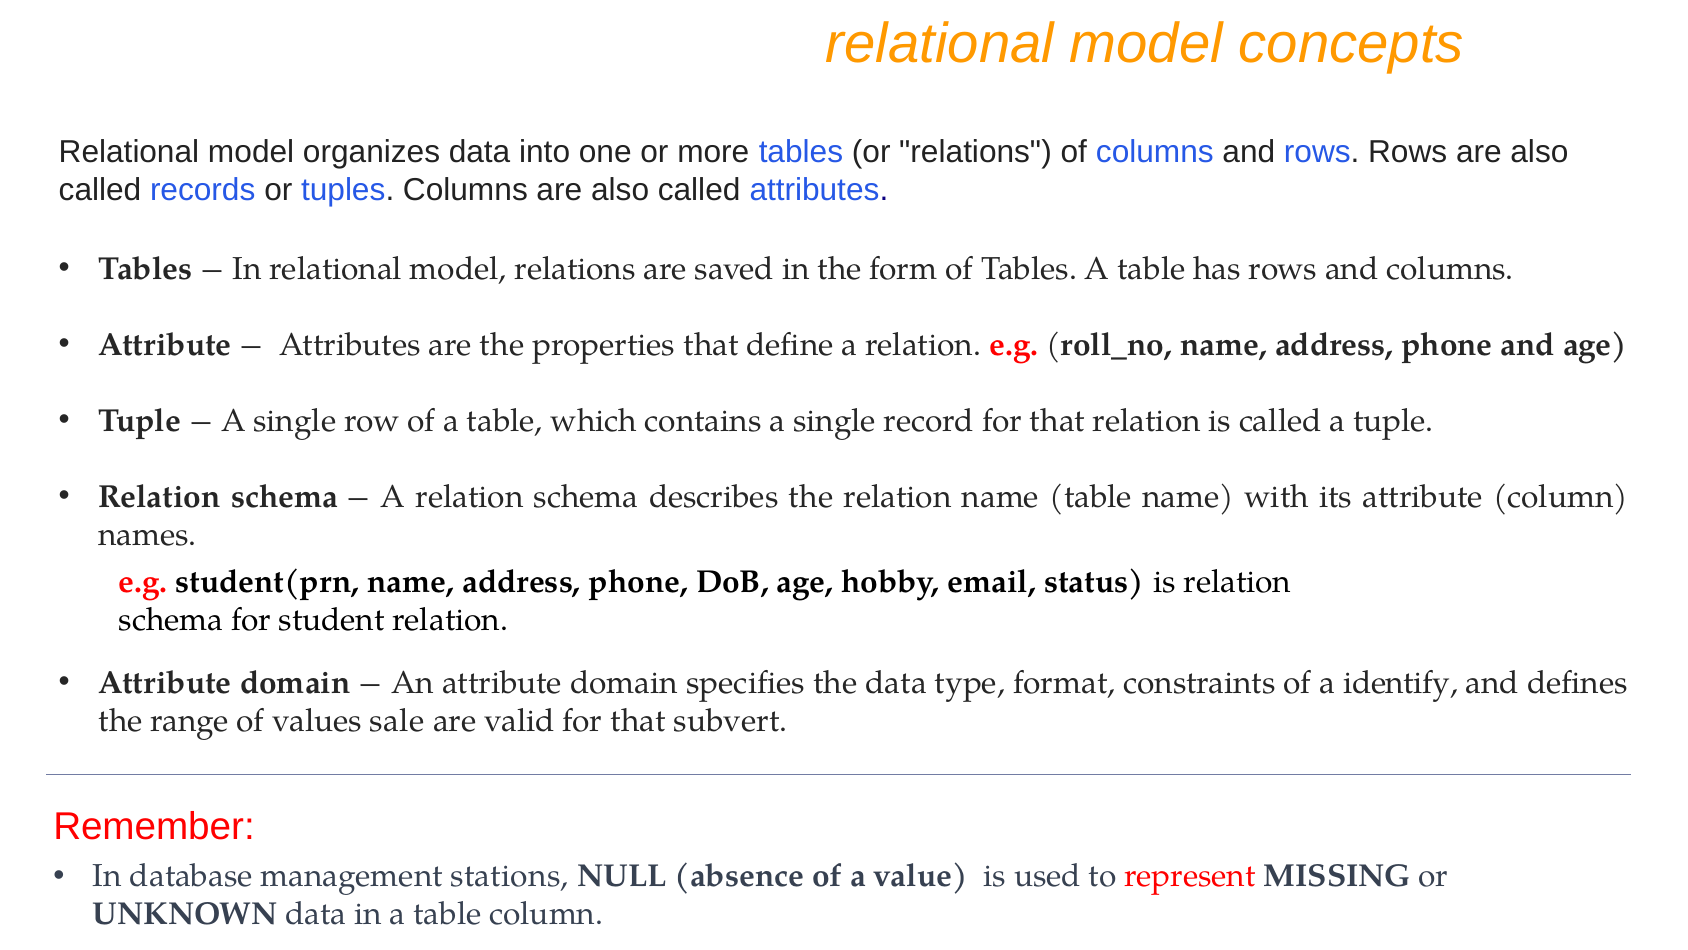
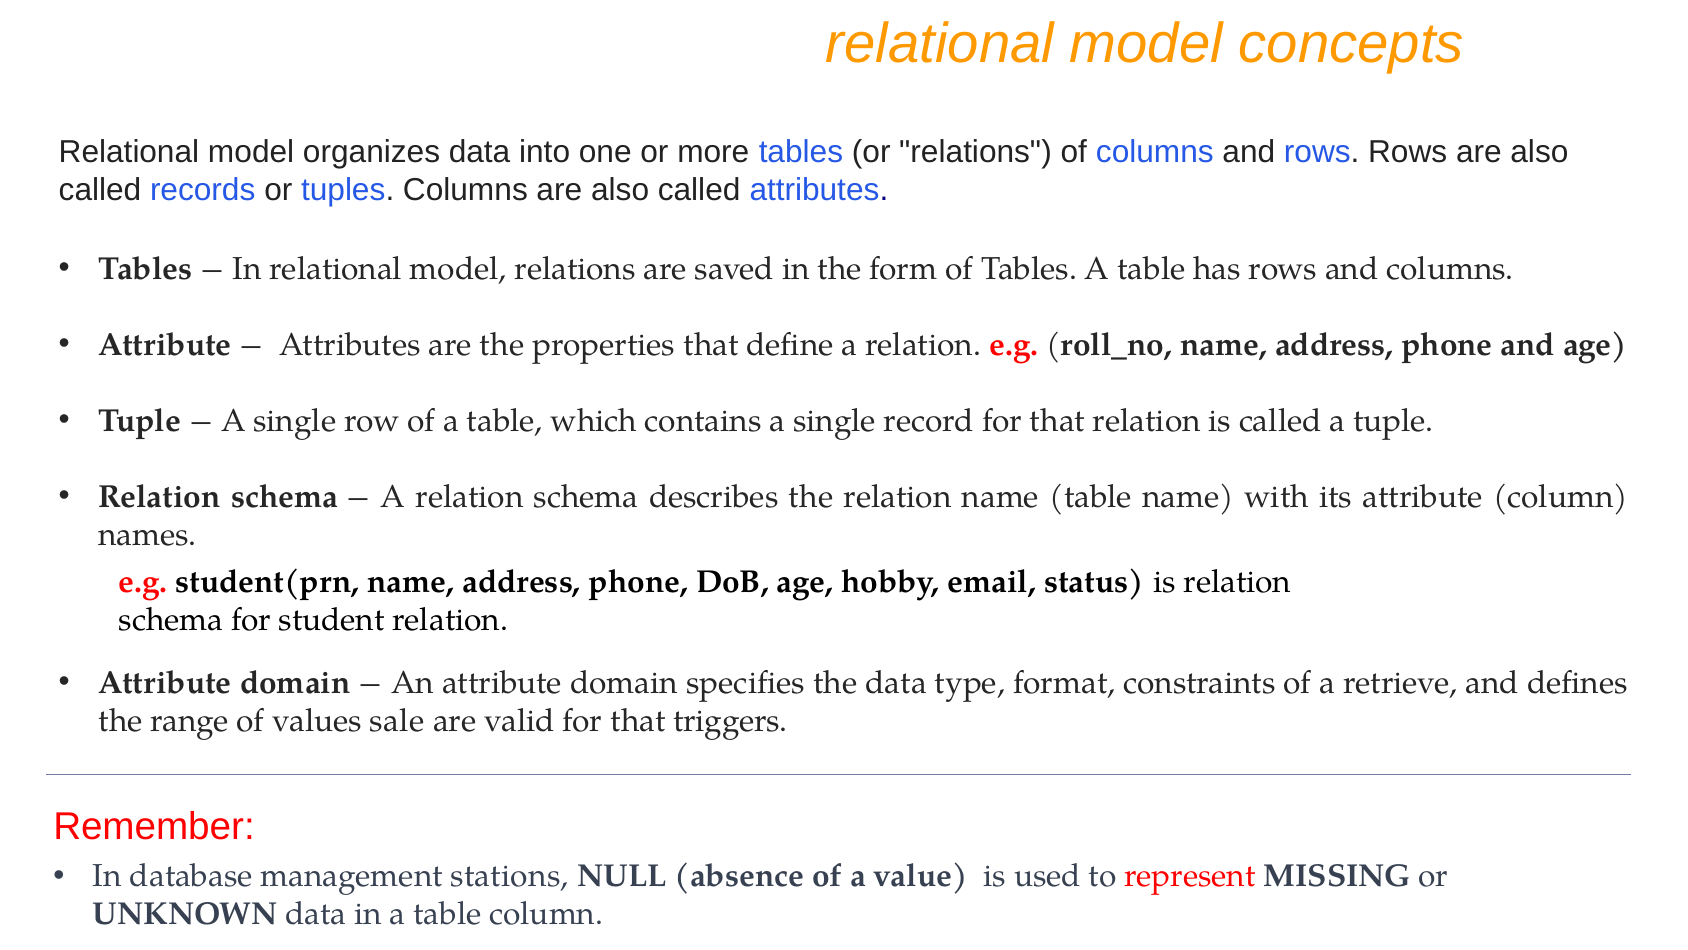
a identify: identify -> retrieve (1401, 682)
subvert: subvert -> triggers (731, 720)
